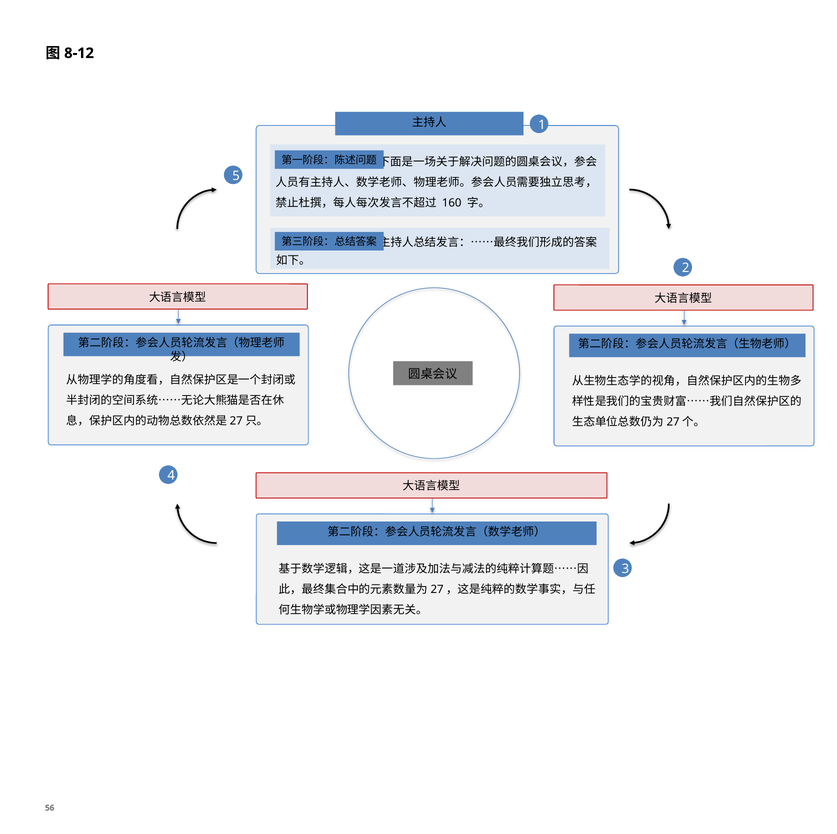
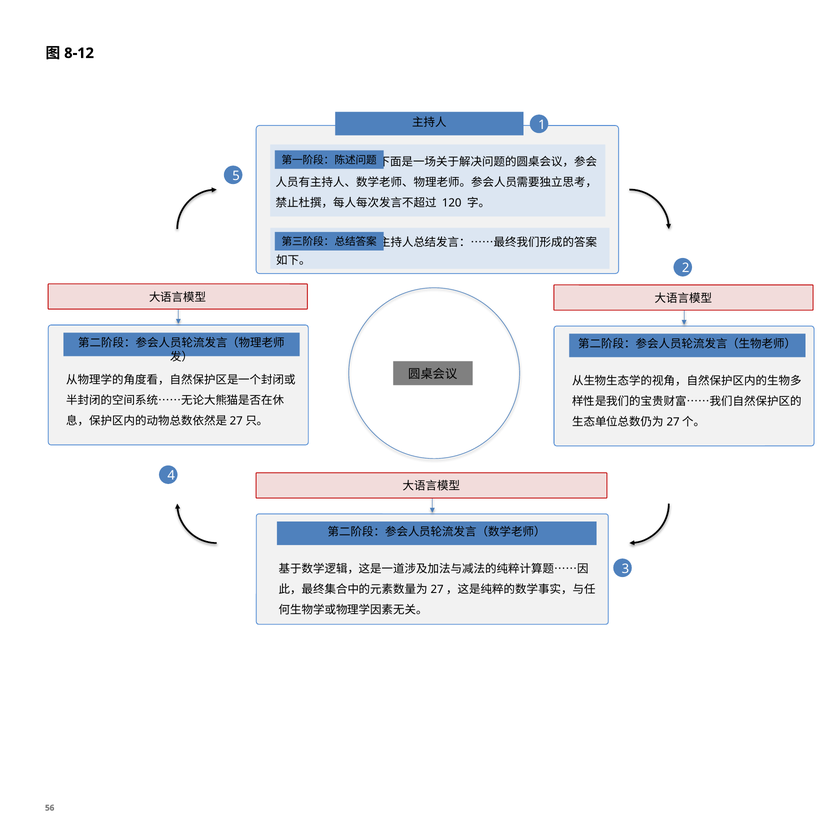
160: 160 -> 120 (452, 203)
